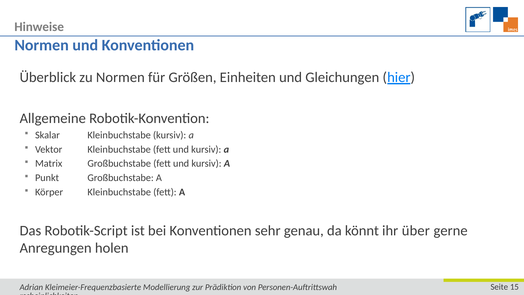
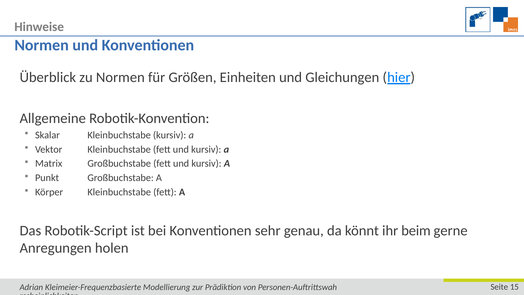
über: über -> beim (416, 230)
